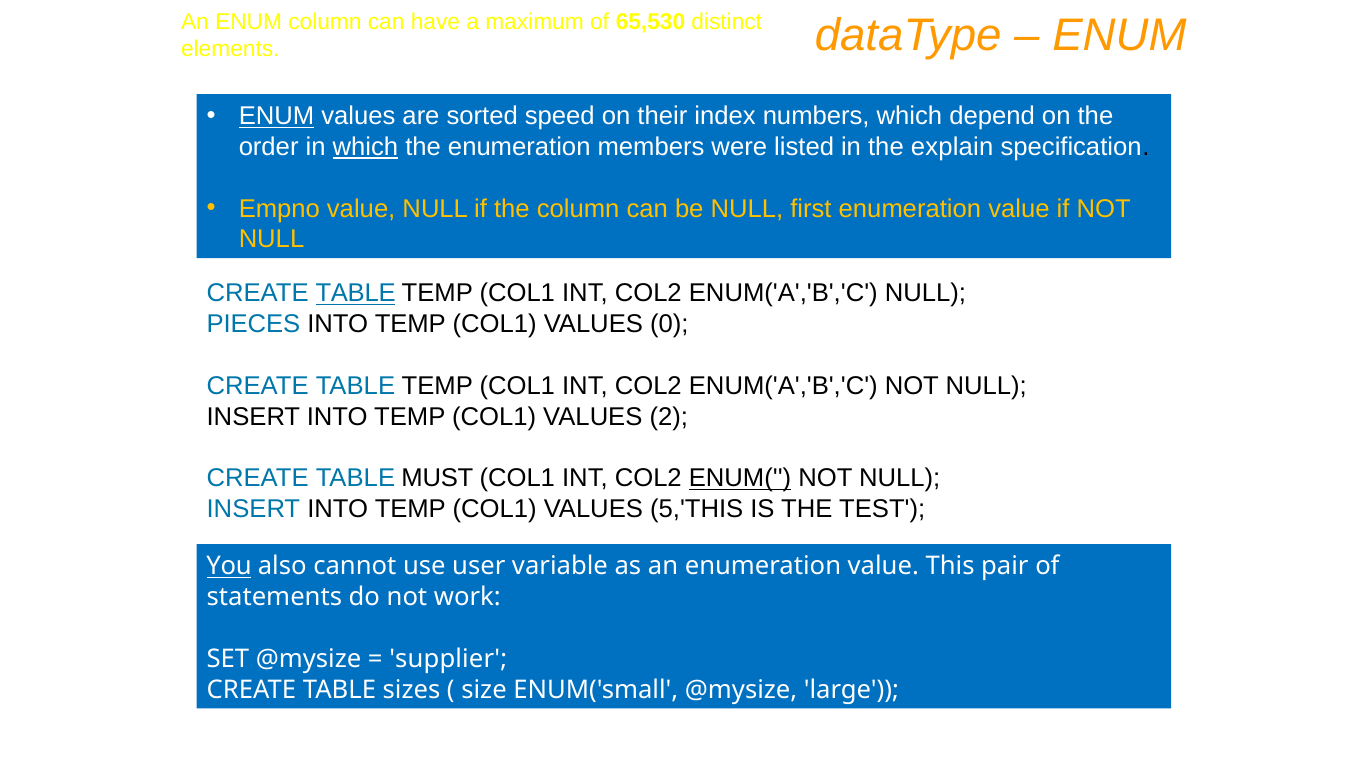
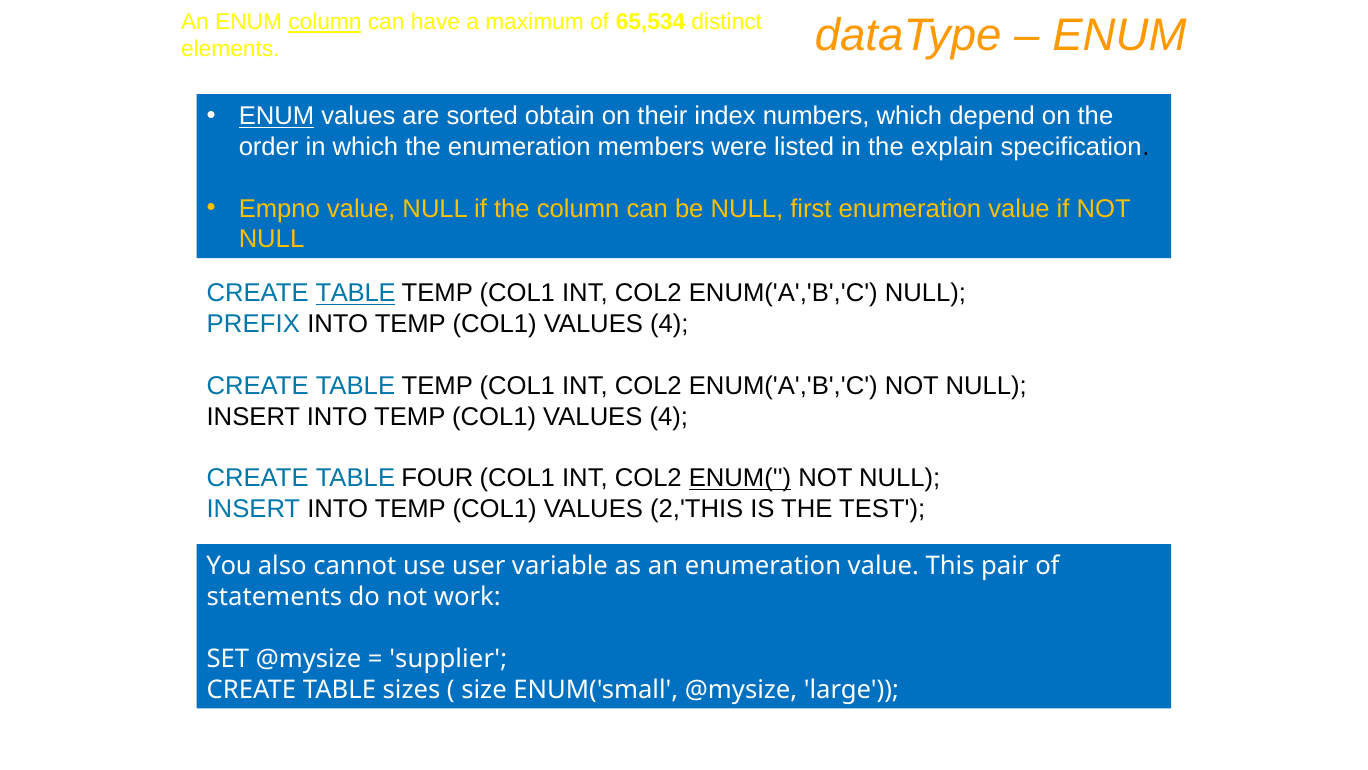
column underline: none -> present (325, 22)
65,530: 65,530 -> 65,534 (650, 22)
speed: speed -> obtain (560, 116)
which underline: present -> none (365, 147)
PIECES: PIECES -> PREFIX (253, 324)
0: 0 -> 4 (669, 324)
2: 2 -> 4 (669, 416)
MUST: MUST -> FOUR (437, 478)
5,'THIS: 5,'THIS -> 2,'THIS (697, 509)
You underline: present -> none (229, 566)
